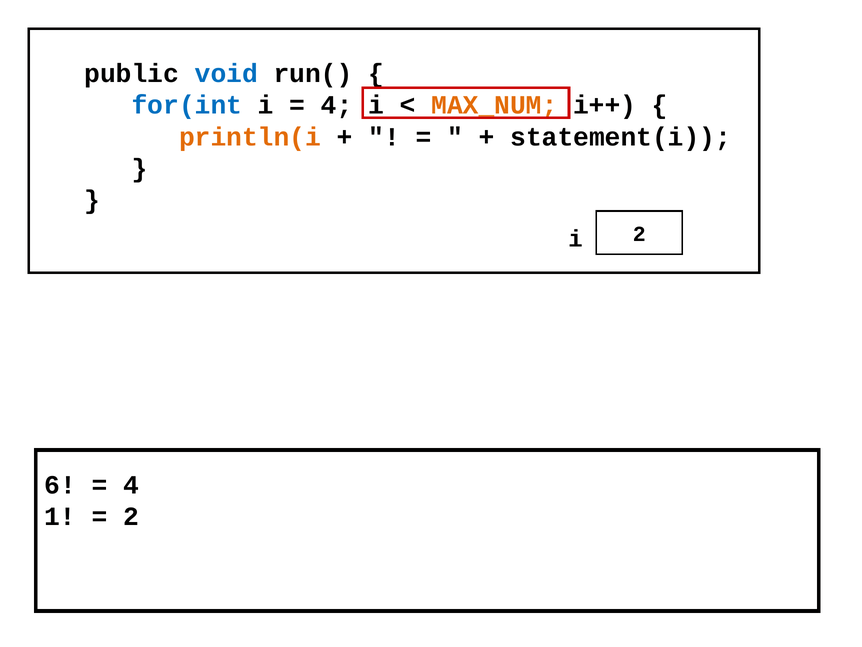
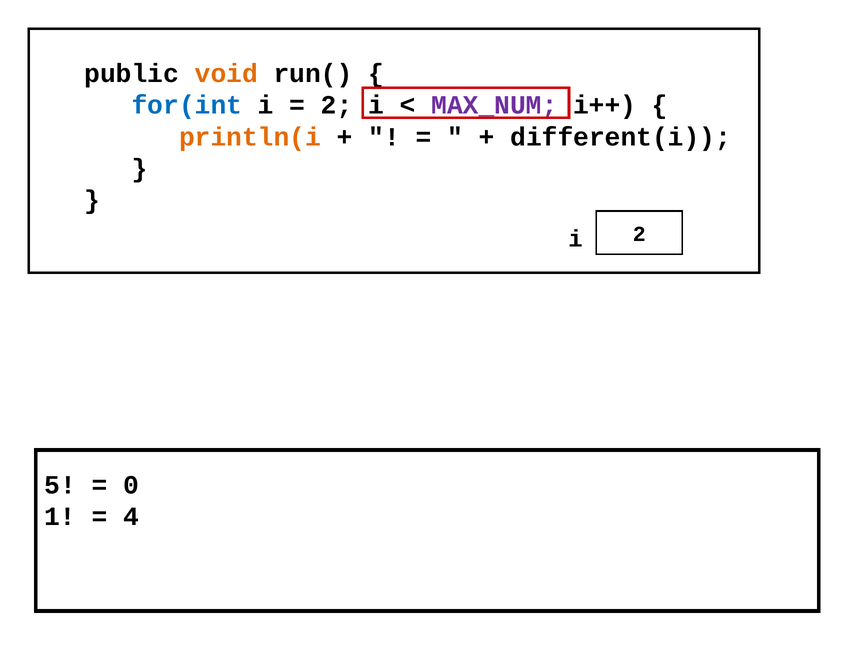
void colour: blue -> orange (226, 74)
4: 4 -> 2 (337, 105)
MAX_NUM colour: orange -> purple (494, 105)
statement(i: statement(i -> different(i (621, 137)
6: 6 -> 5 (60, 485)
4: 4 -> 0 (131, 485)
2: 2 -> 4 (131, 516)
